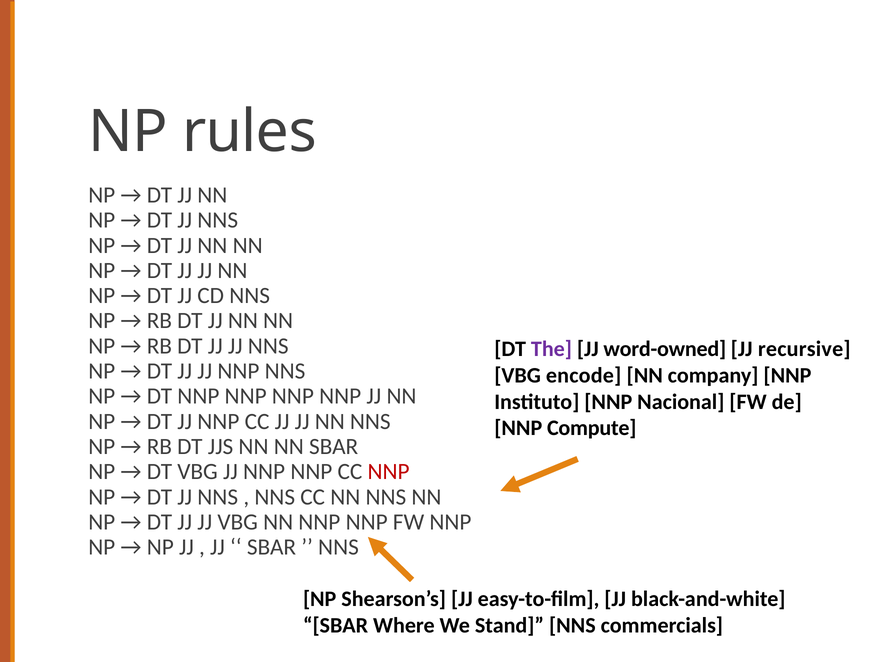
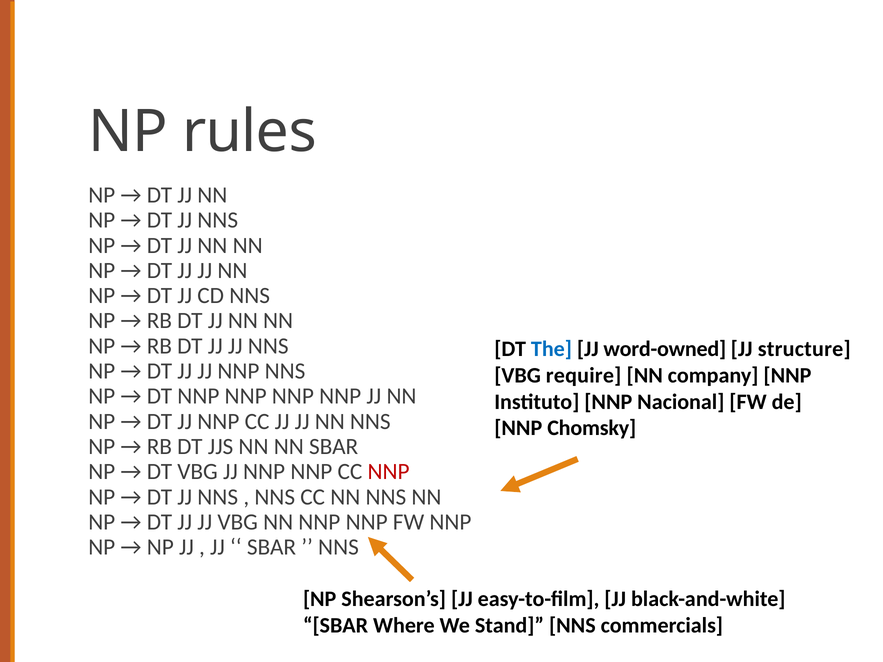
The colour: purple -> blue (551, 349)
recursive: recursive -> structure (804, 349)
encode: encode -> require (584, 375)
Compute: Compute -> Chomsky (592, 428)
